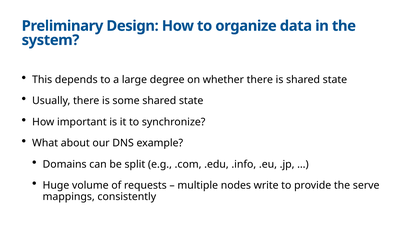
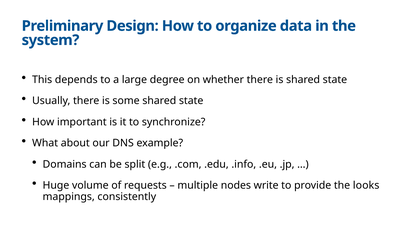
serve: serve -> looks (366, 186)
